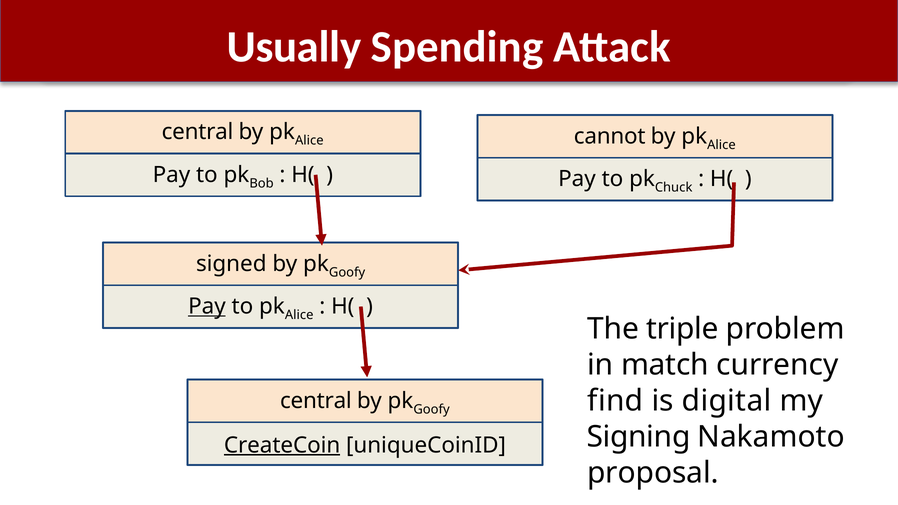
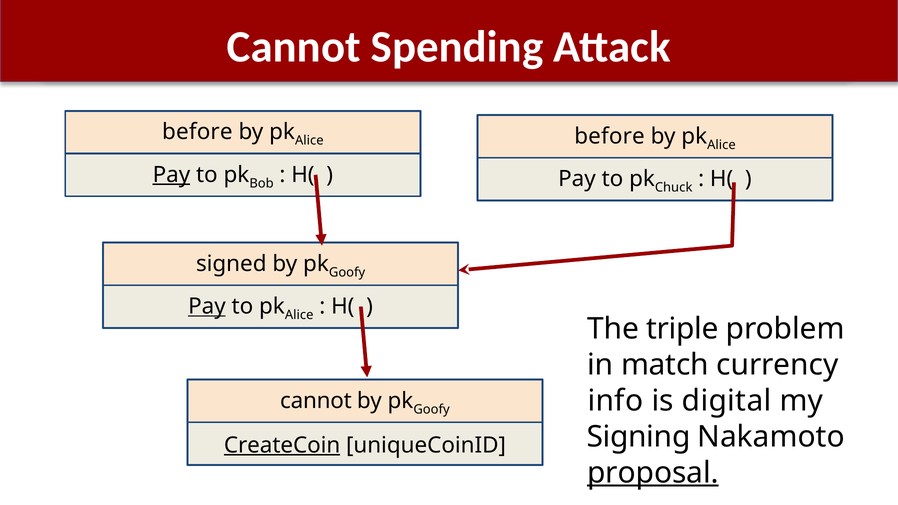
Usually: Usually -> Cannot (294, 47)
central: central -> before (197, 132)
cannot: cannot -> before (609, 136)
Pay underline: none -> present (171, 175)
find: find -> info (615, 401)
central: central -> cannot (316, 401)
proposal underline: none -> present (653, 473)
